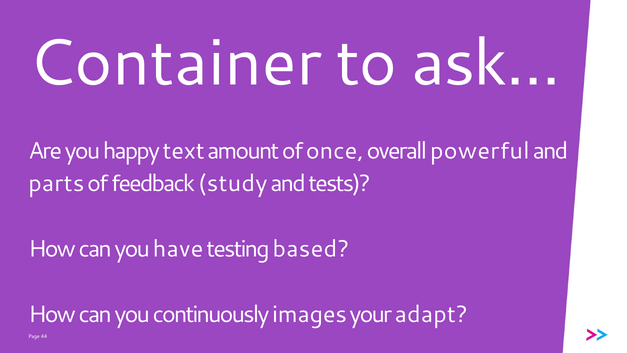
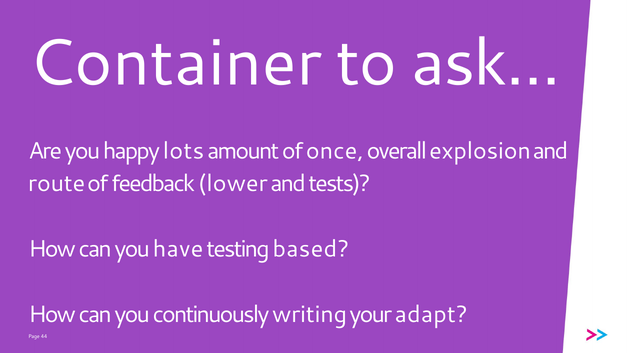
text: text -> lots (183, 151)
powerful: powerful -> explosion (480, 151)
parts: parts -> route (57, 183)
study: study -> lower (233, 183)
images: images -> writing (310, 314)
